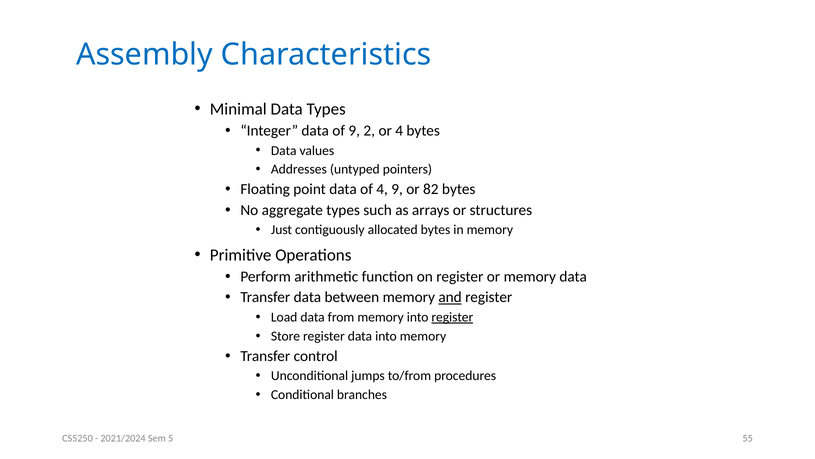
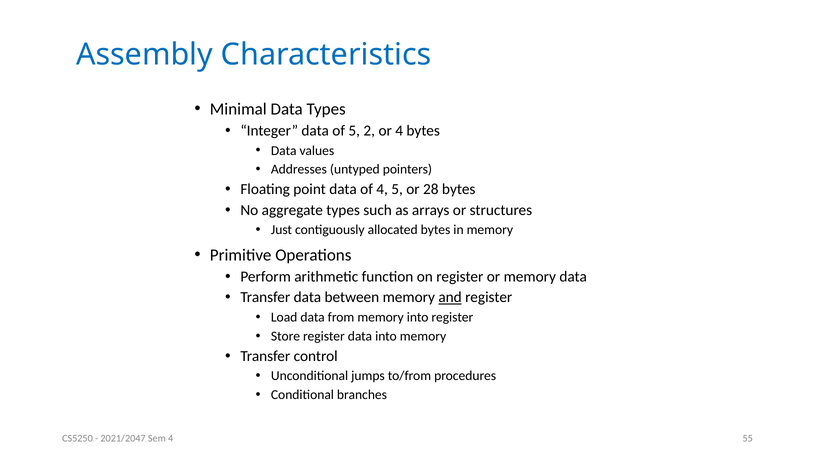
of 9: 9 -> 5 (354, 131)
4 9: 9 -> 5 (397, 189)
82: 82 -> 28 (431, 189)
register underline: present -> none (452, 317)
2021/2024: 2021/2024 -> 2021/2047 (123, 438)
Sem 5: 5 -> 4 (171, 438)
